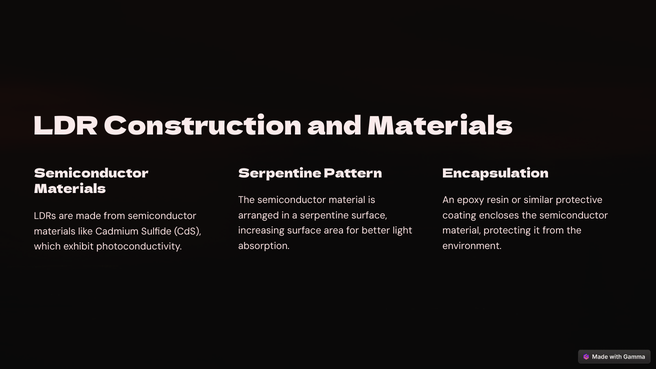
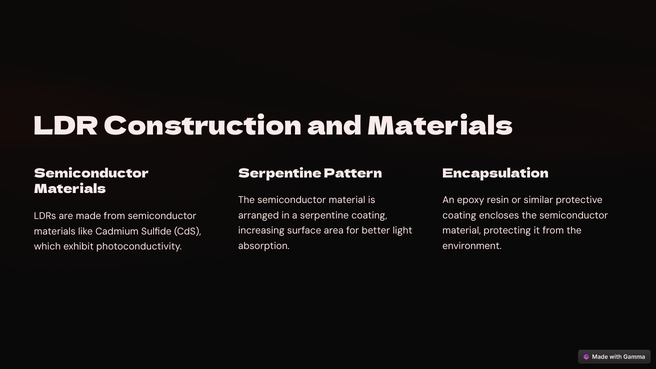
serpentine surface: surface -> coating (369, 215)
